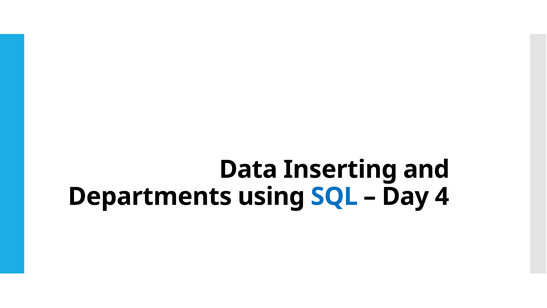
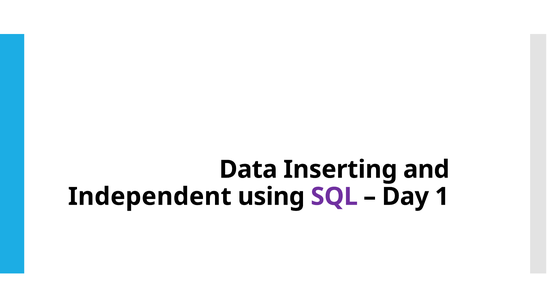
Departments: Departments -> Independent (150, 196)
SQL colour: blue -> purple (334, 196)
4: 4 -> 1 (442, 196)
